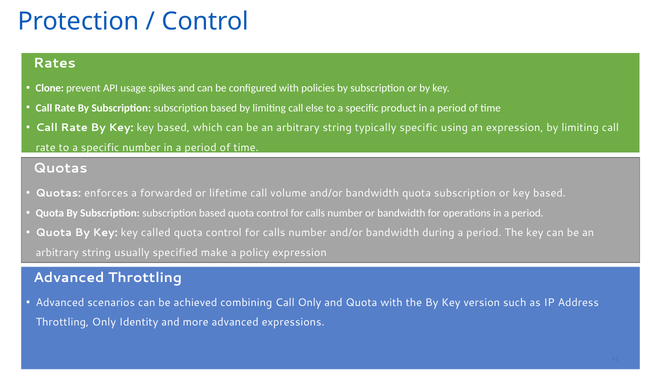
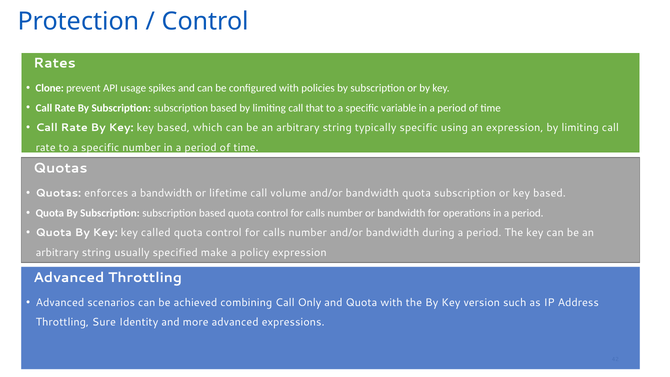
else: else -> that (315, 108)
product: product -> variable (399, 108)
a forwarded: forwarded -> bandwidth (166, 193)
Throttling Only: Only -> Sure (104, 322)
